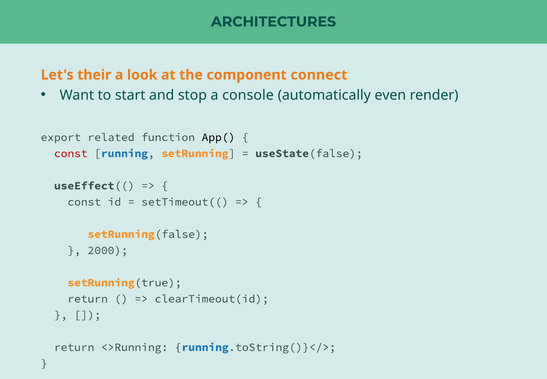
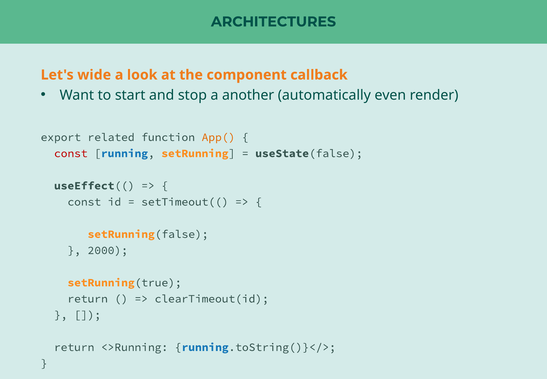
their: their -> wide (94, 75)
connect: connect -> callback (319, 75)
console: console -> another (248, 95)
App( colour: black -> orange (218, 137)
